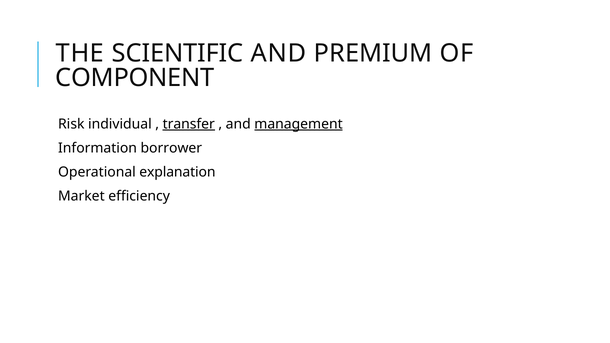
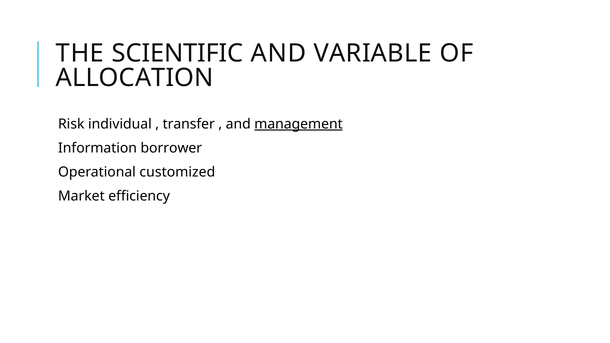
PREMIUM: PREMIUM -> VARIABLE (373, 54)
COMPONENT: COMPONENT -> ALLOCATION (135, 78)
transfer underline: present -> none (189, 124)
explanation: explanation -> customized (177, 172)
